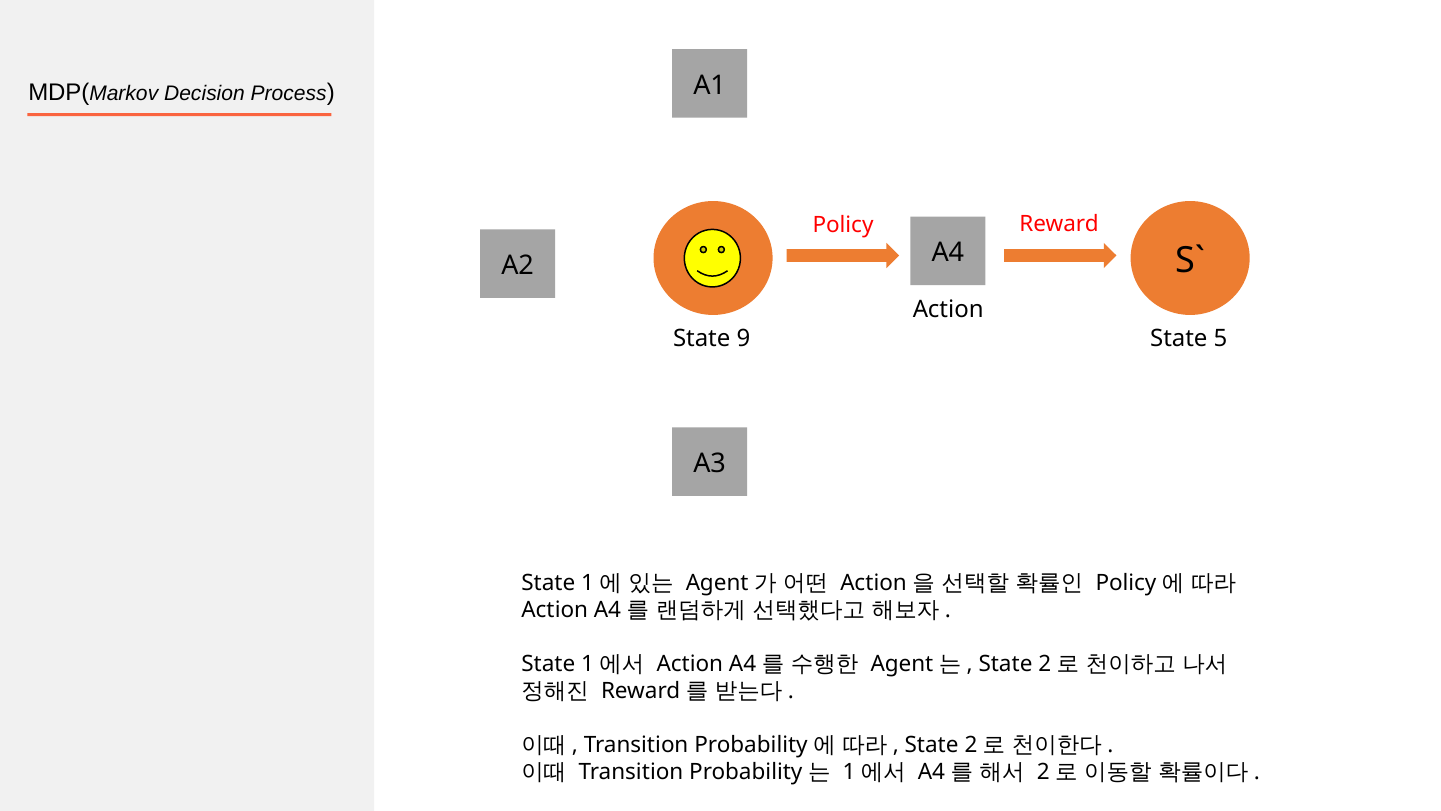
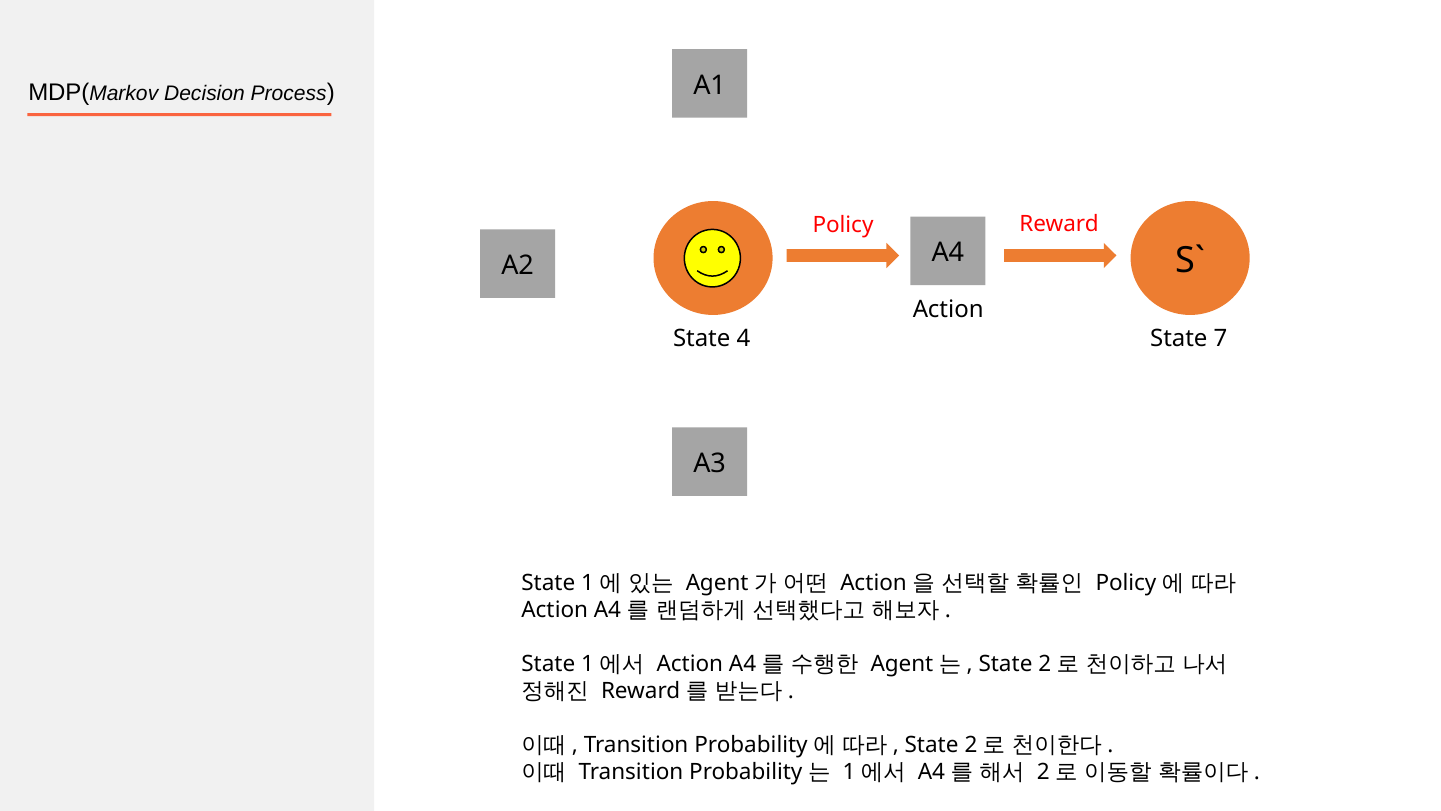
9: 9 -> 4 (743, 339)
5: 5 -> 7 (1221, 339)
